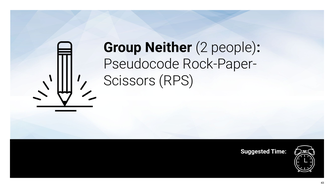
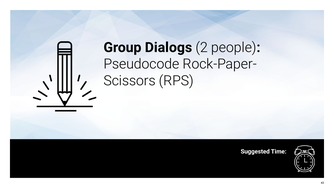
Neither: Neither -> Dialogs (168, 47)
